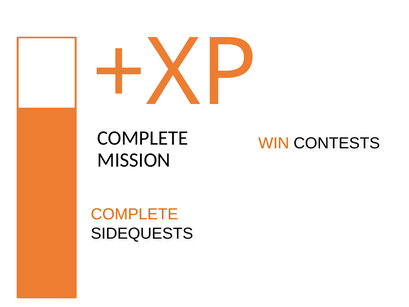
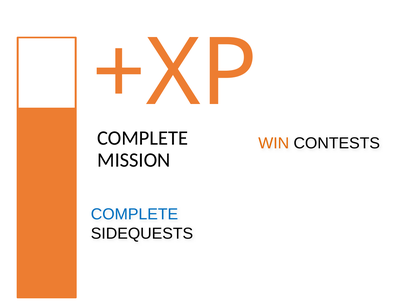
COMPLETE colour: orange -> blue (135, 214)
